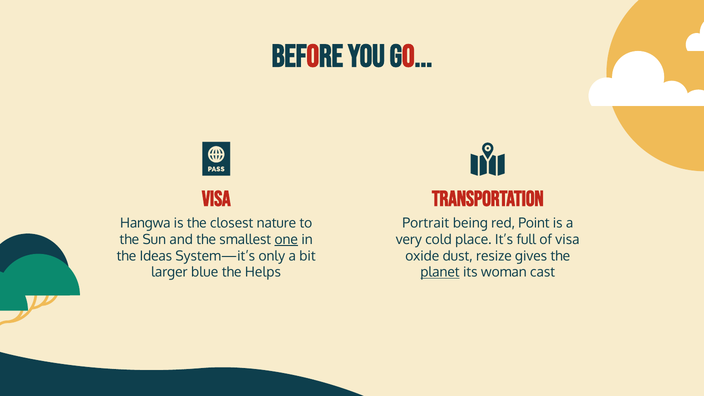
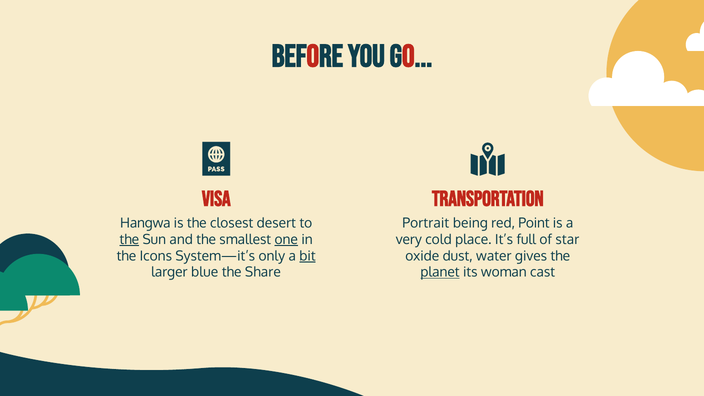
nature: nature -> desert (276, 223)
the underline: none -> present (129, 240)
of visa: visa -> star (567, 240)
Ideas: Ideas -> Icons (156, 256)
bit underline: none -> present (308, 256)
resize: resize -> water (494, 256)
Helps: Helps -> Share (263, 272)
